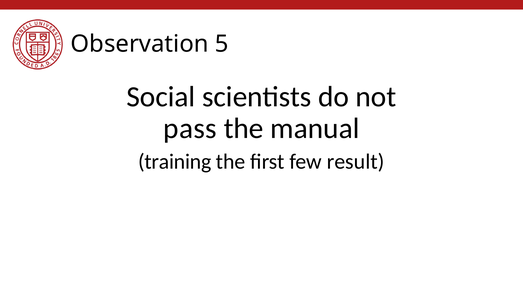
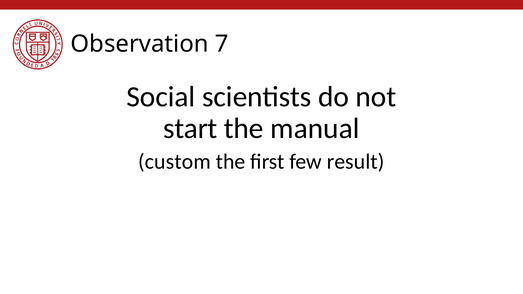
5: 5 -> 7 (222, 44)
pass: pass -> start (190, 129)
training: training -> custom (175, 162)
